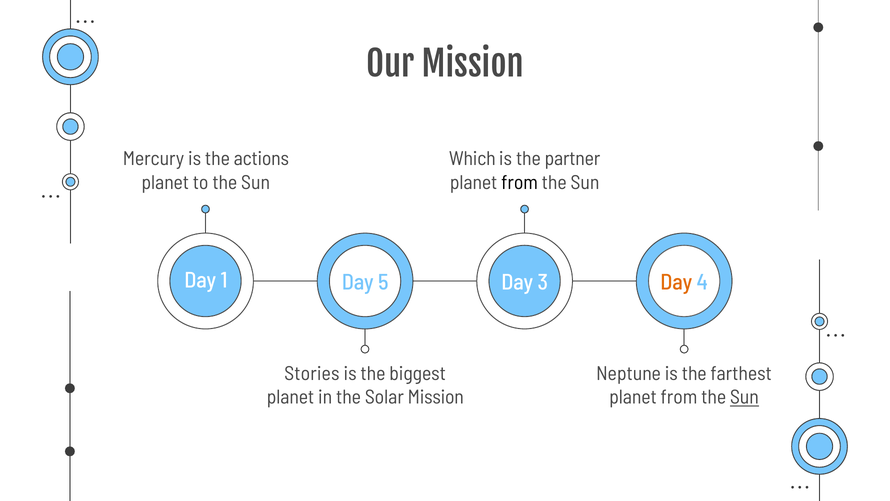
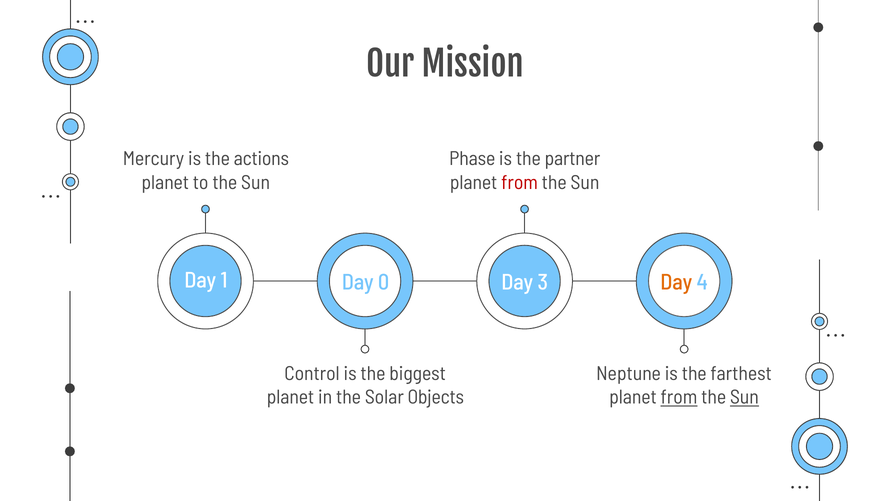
Which: Which -> Phase (472, 159)
from colour: black -> red (520, 182)
5: 5 -> 0 (384, 282)
Stories: Stories -> Control (312, 373)
Solar Mission: Mission -> Objects (436, 397)
from underline: none -> present (679, 397)
